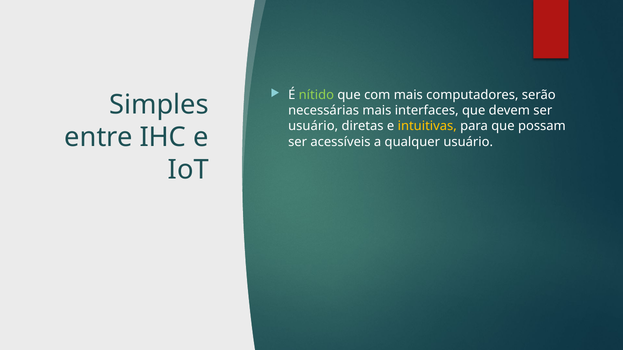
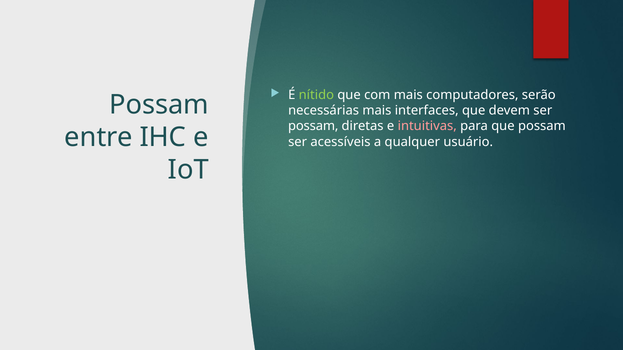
Simples: Simples -> Possam (159, 105)
usuário: usuário -> possam (313, 126)
intuitivas colour: yellow -> pink (427, 126)
